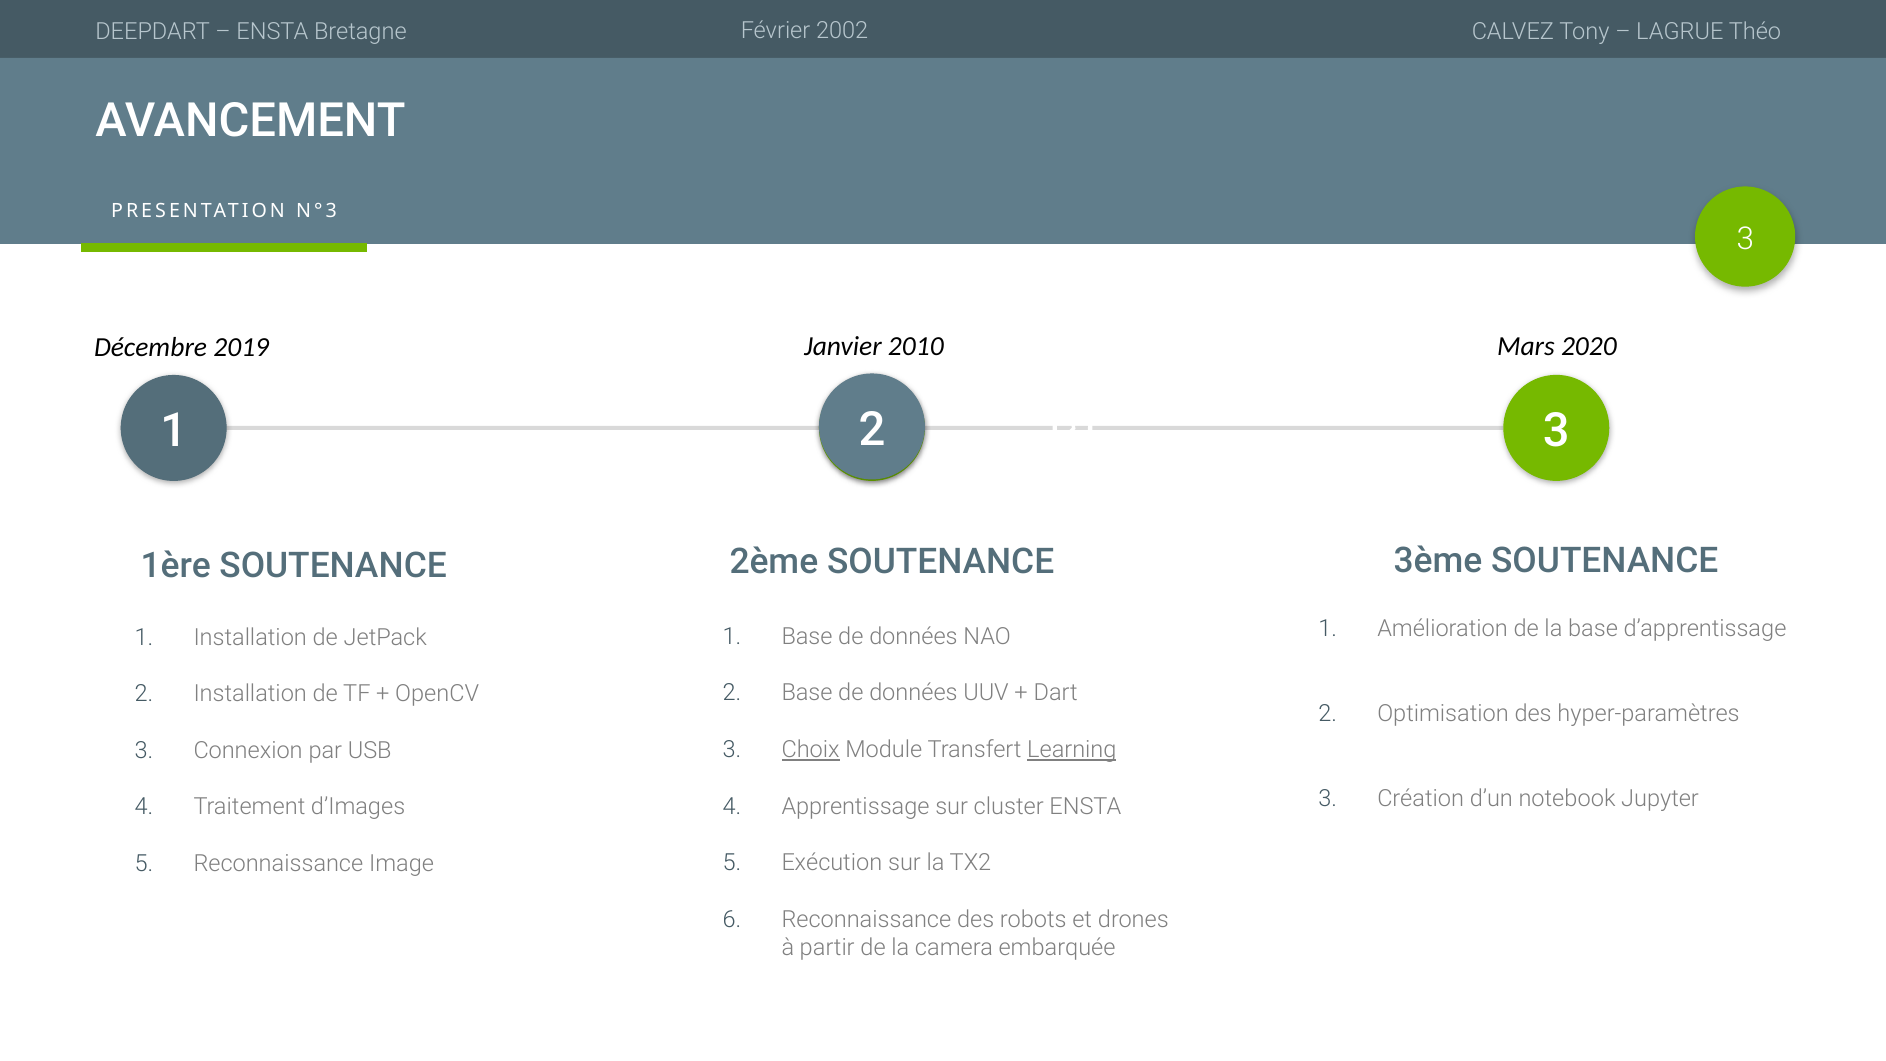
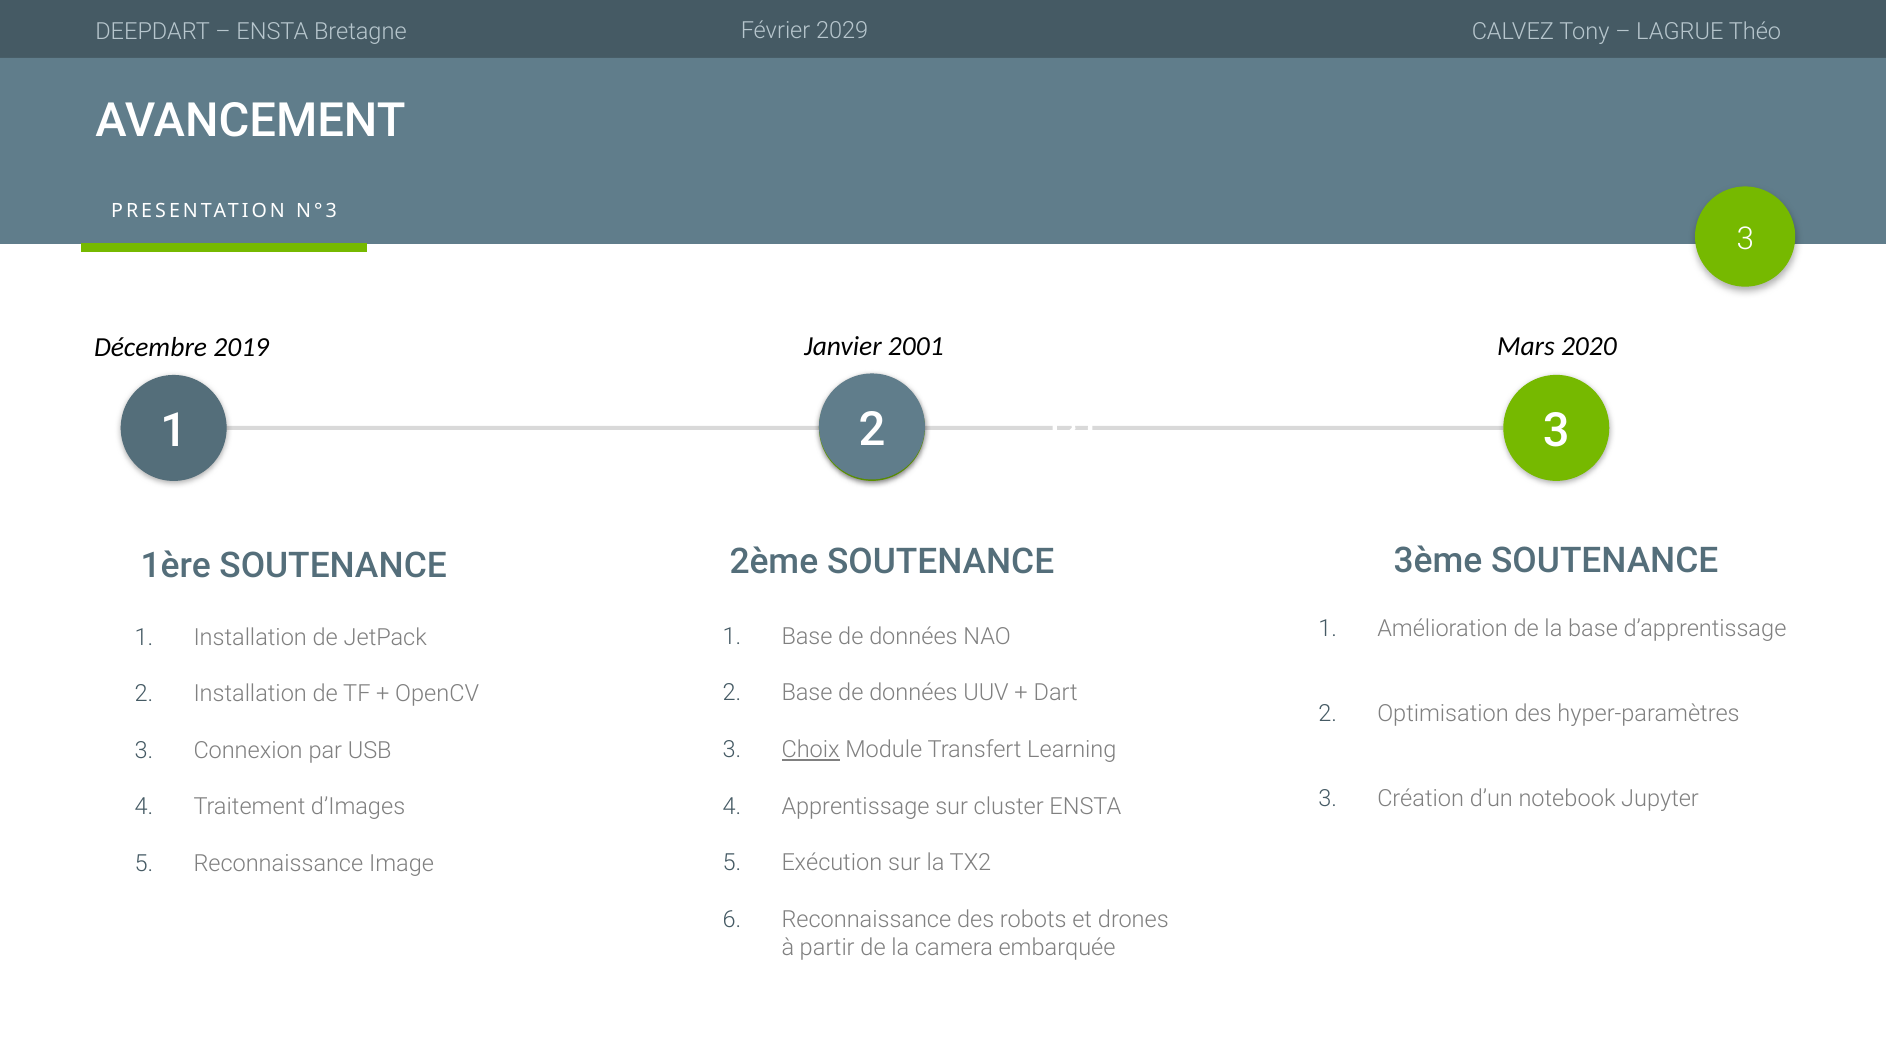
2002: 2002 -> 2029 (842, 30)
2010: 2010 -> 2001 (916, 347)
Learning underline: present -> none (1072, 750)
